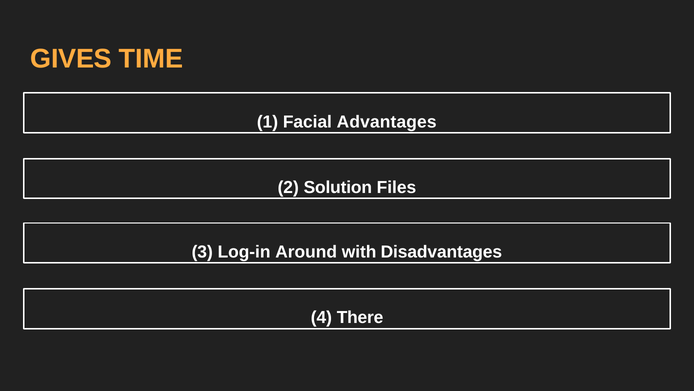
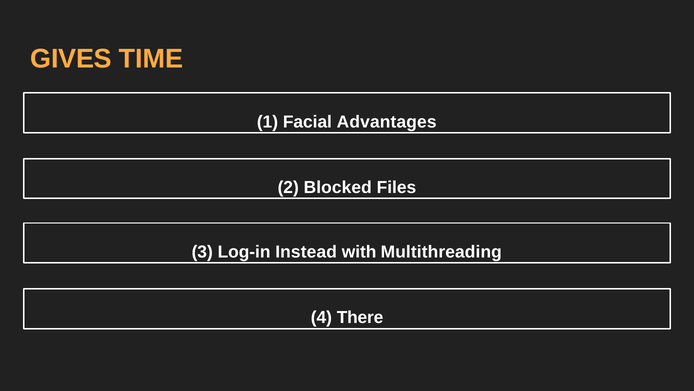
Solution: Solution -> Blocked (338, 187)
Around: Around -> Instead (306, 252)
Disadvantages: Disadvantages -> Multithreading (441, 252)
